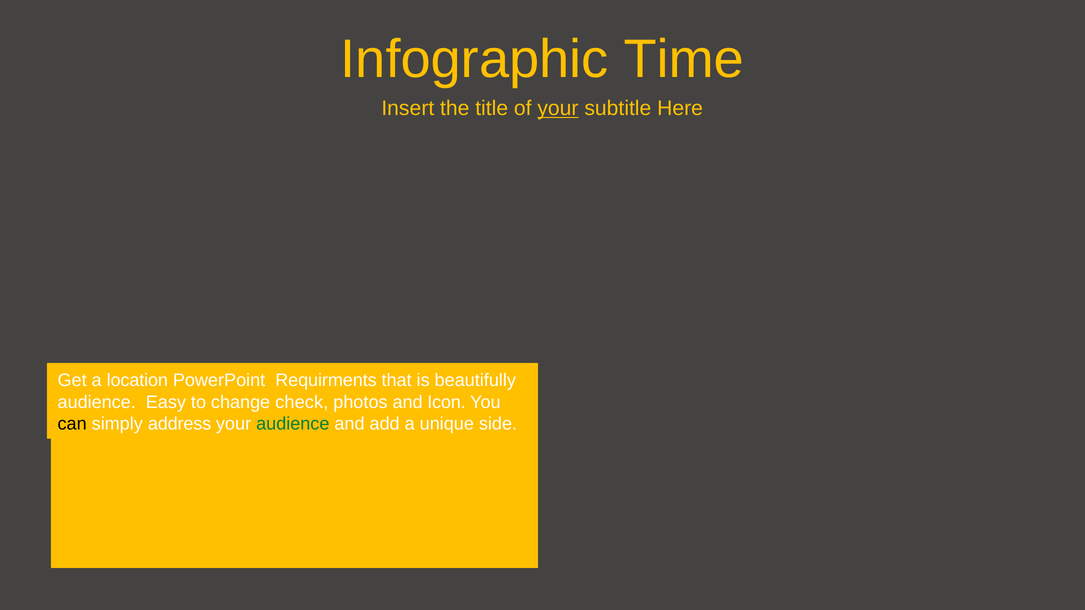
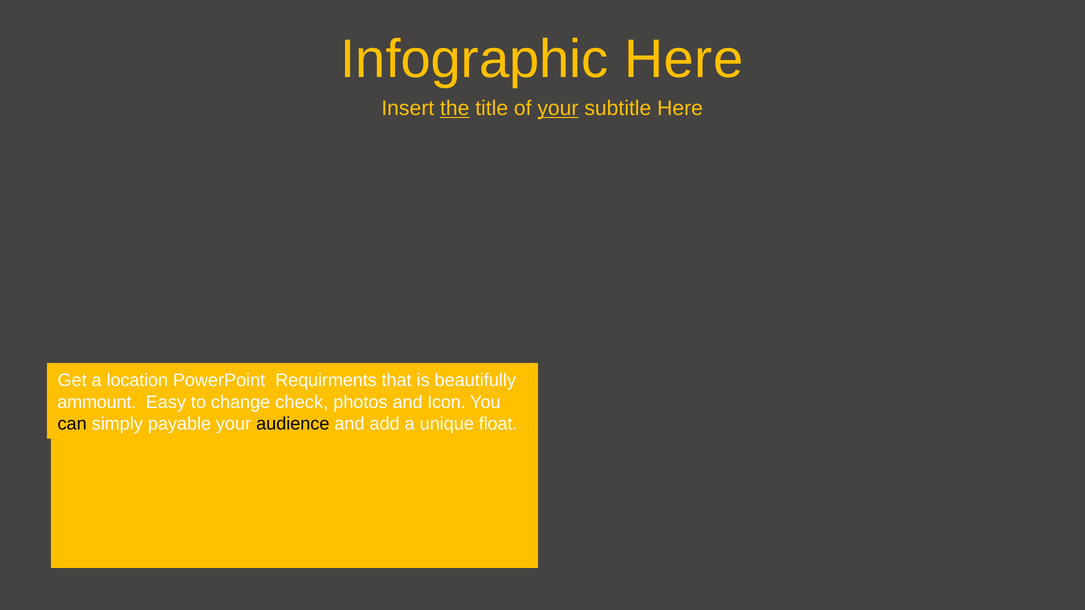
Infographic Time: Time -> Here (684, 60)
the underline: none -> present (455, 108)
audience: audience -> ammount (97, 402)
address: address -> payable (179, 424)
audience colour: green -> black (293, 424)
side: side -> float (498, 424)
